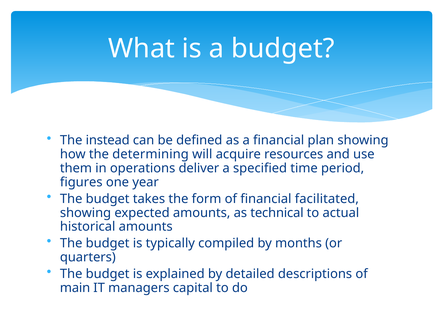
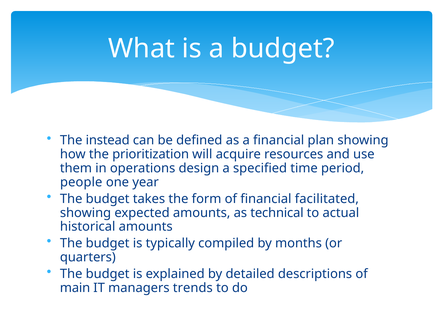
determining: determining -> prioritization (151, 154)
deliver: deliver -> design (199, 168)
figures: figures -> people (81, 182)
capital: capital -> trends (193, 288)
